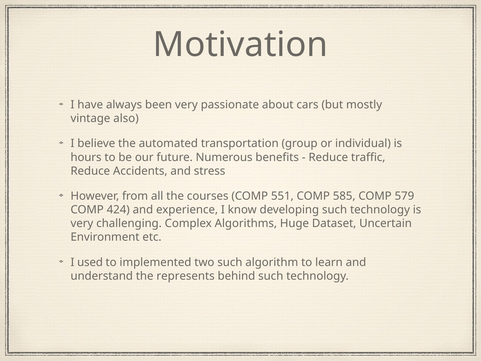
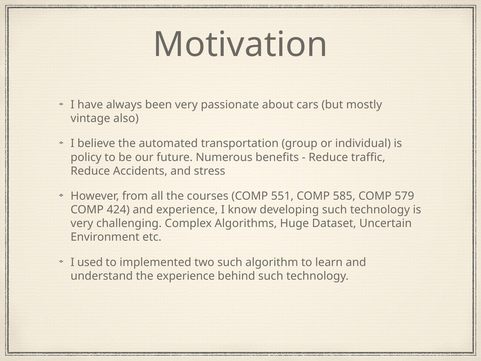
hours: hours -> policy (86, 157)
the represents: represents -> experience (186, 276)
